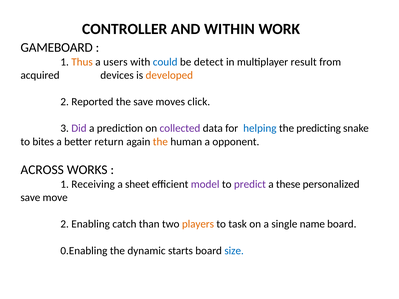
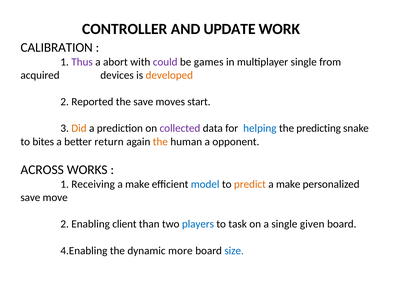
WITHIN: WITHIN -> UPDATE (230, 29)
GAMEBOARD: GAMEBOARD -> CALIBRATION (57, 47)
Thus colour: orange -> purple (82, 62)
users: users -> abort (115, 62)
could colour: blue -> purple (165, 62)
detect: detect -> games (209, 62)
multiplayer result: result -> single (304, 62)
click: click -> start (199, 102)
Did colour: purple -> orange (79, 128)
sheet: sheet -> make (137, 184)
model colour: purple -> blue (205, 184)
predict colour: purple -> orange (250, 184)
these: these -> make (288, 184)
catch: catch -> client (124, 224)
players colour: orange -> blue (198, 224)
name: name -> given (312, 224)
0.Enabling: 0.Enabling -> 4.Enabling (84, 251)
starts: starts -> more (180, 251)
